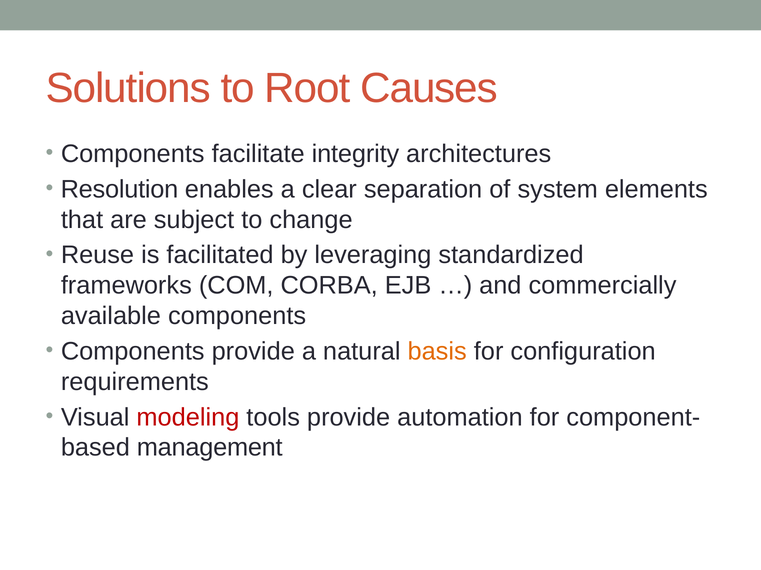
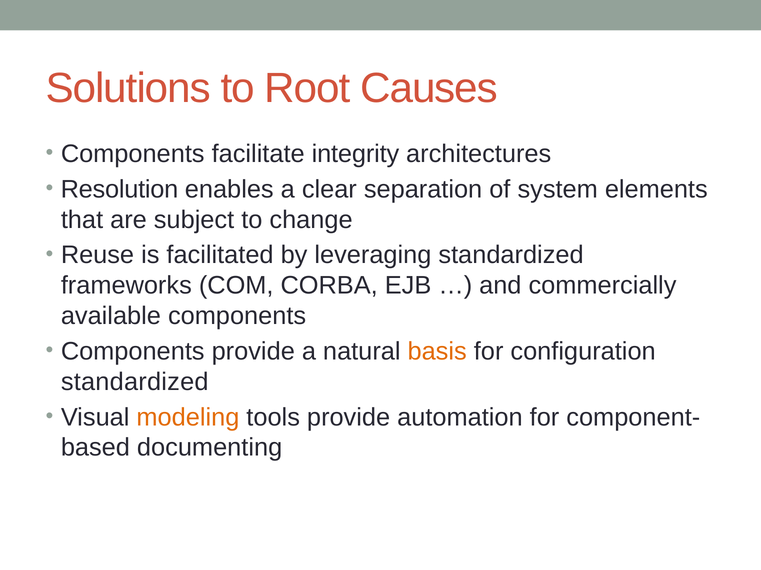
requirements: requirements -> standardized (135, 382)
modeling colour: red -> orange (188, 418)
management: management -> documenting (210, 448)
